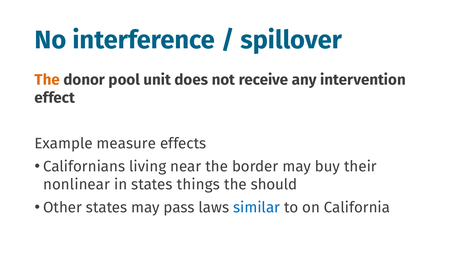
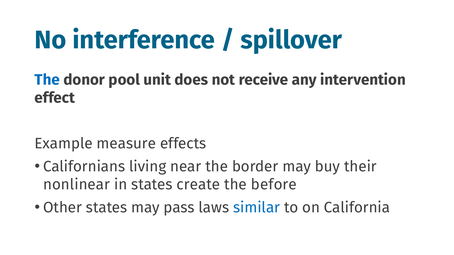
The colour: orange -> blue (47, 80)
things: things -> create (198, 185)
should: should -> before (274, 185)
